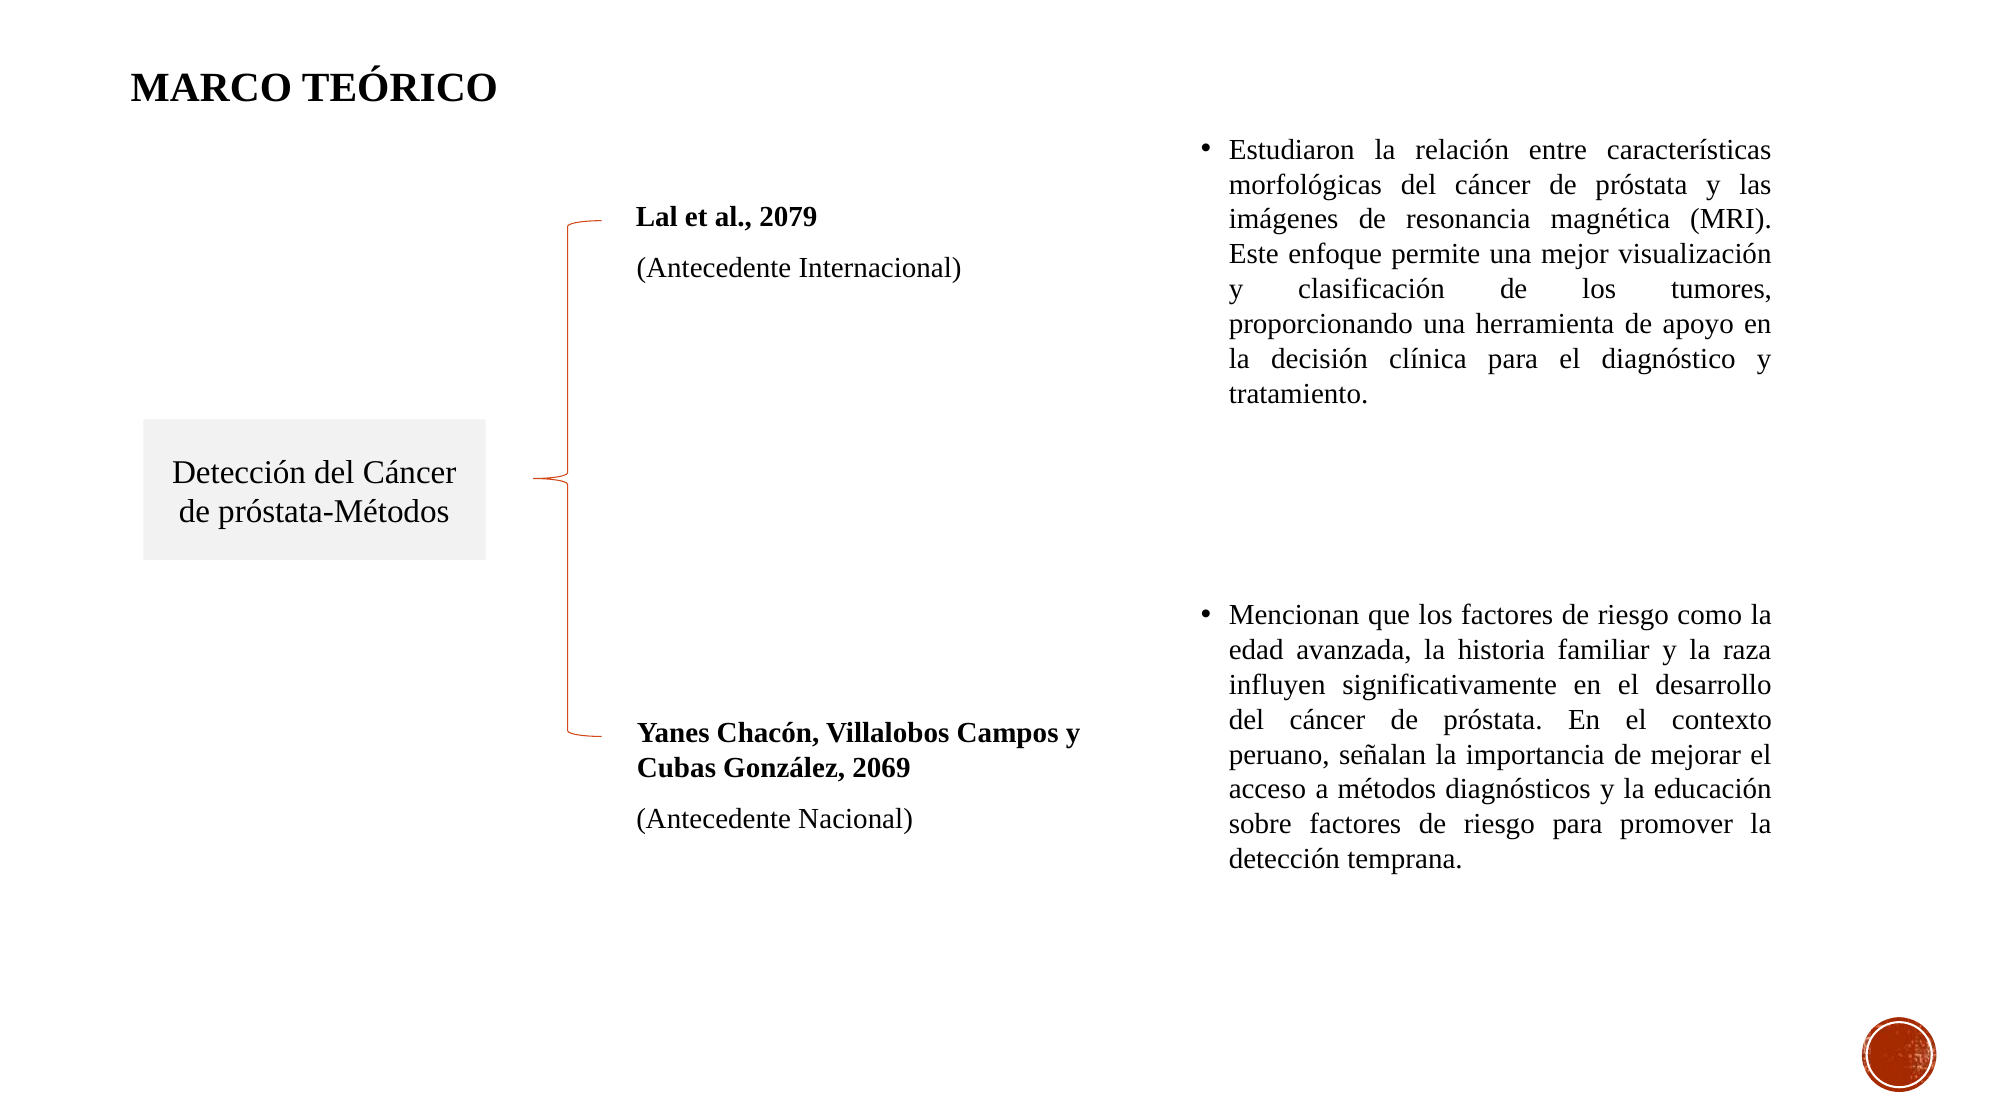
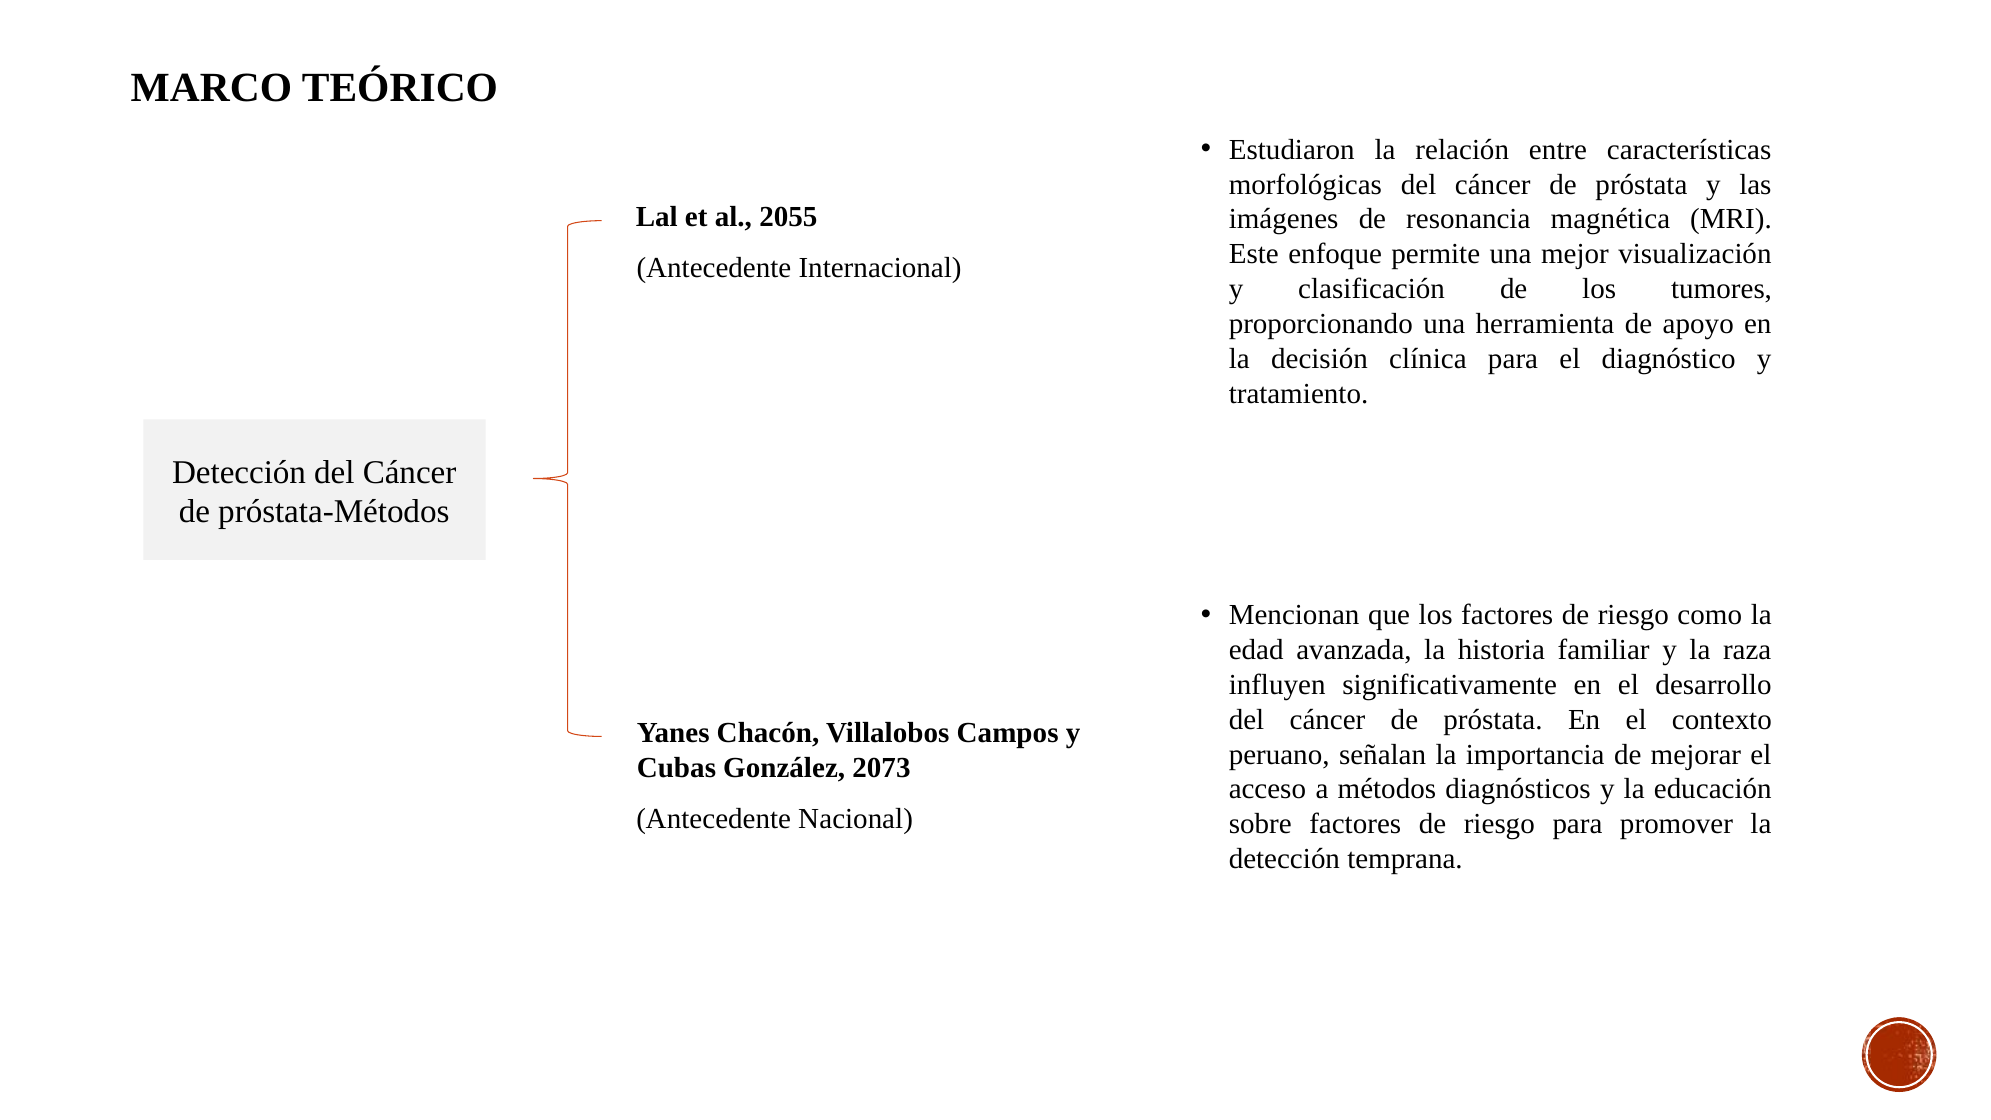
2079: 2079 -> 2055 (788, 217)
2069: 2069 -> 2073 (881, 768)
